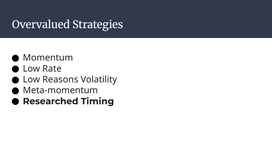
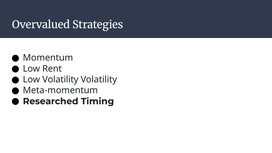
Rate: Rate -> Rent (52, 69)
Low Reasons: Reasons -> Volatility (60, 80)
